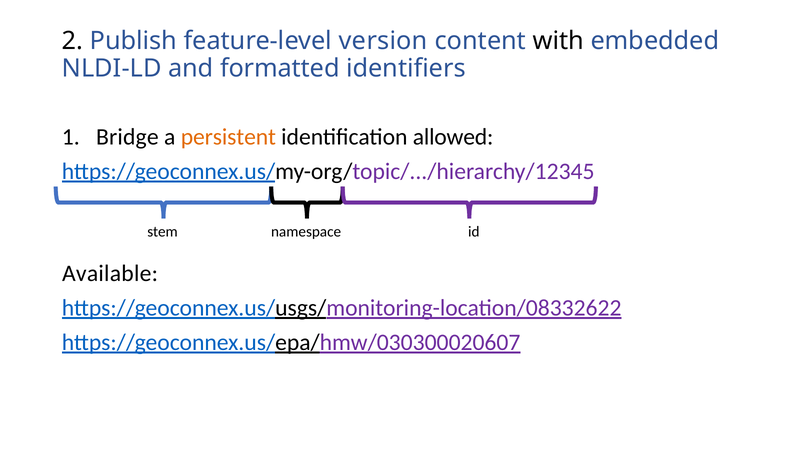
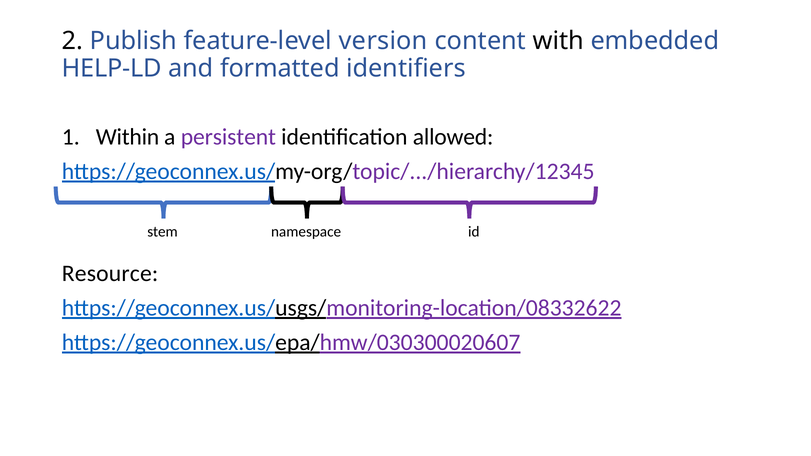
NLDI-LD: NLDI-LD -> HELP-LD (112, 68)
Bridge: Bridge -> Within (128, 137)
persistent colour: orange -> purple (228, 137)
Available: Available -> Resource (110, 274)
